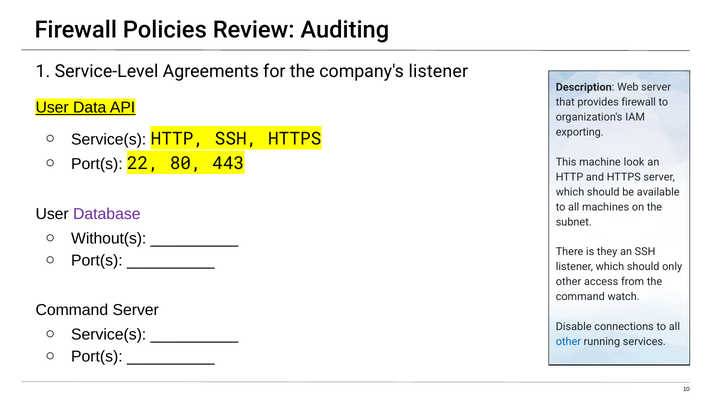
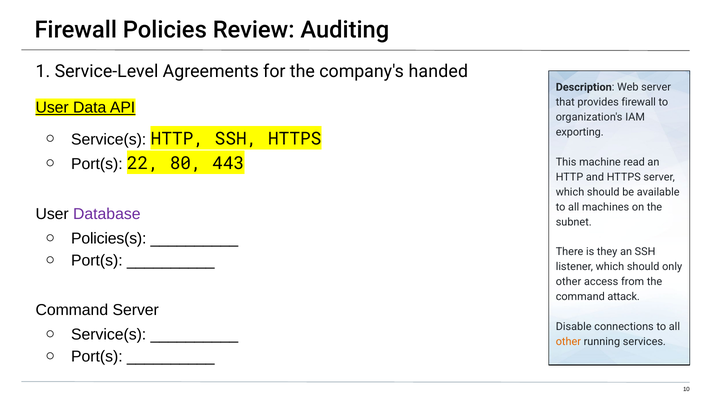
company's listener: listener -> handed (438, 72)
look: look -> read (634, 162)
Without(s: Without(s -> Policies(s (109, 239)
watch: watch -> attack (624, 297)
other colour: blue -> orange (568, 342)
